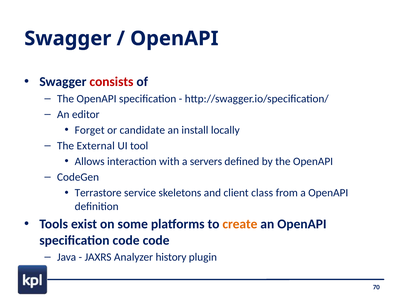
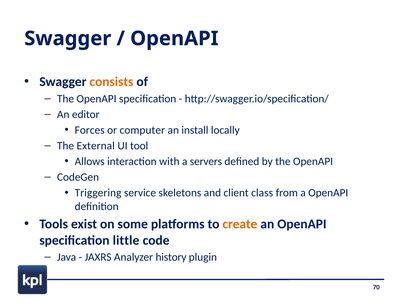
consists colour: red -> orange (111, 82)
Forget: Forget -> Forces (90, 130)
candidate: candidate -> computer (142, 130)
Terrastore: Terrastore -> Triggering (98, 193)
specification code: code -> little (126, 240)
